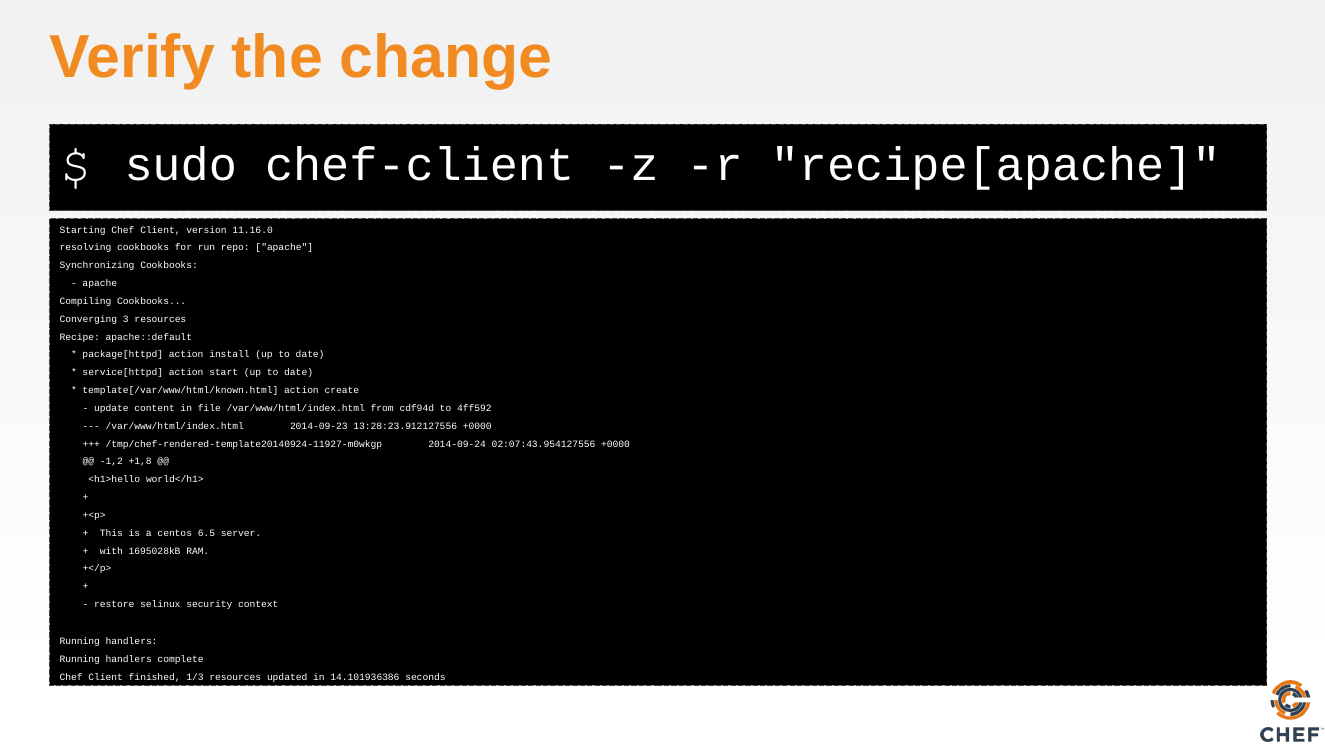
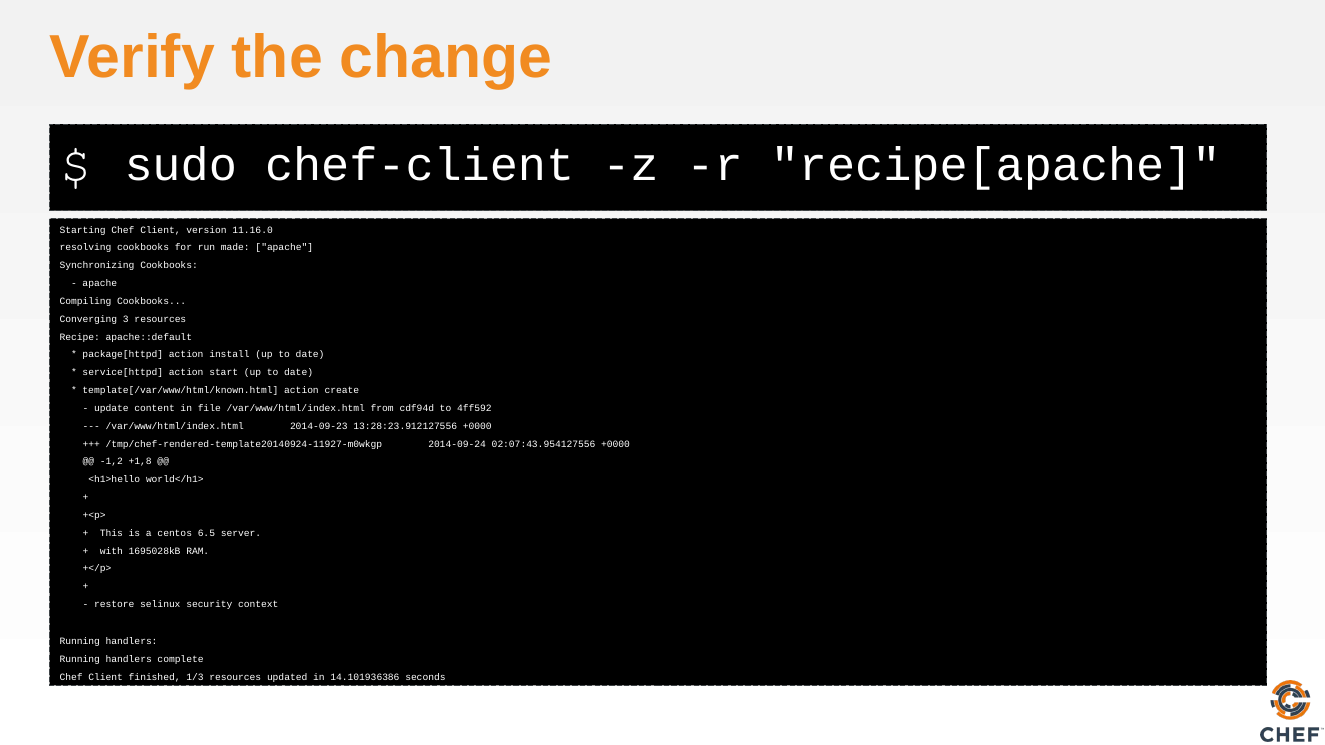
repo: repo -> made (235, 248)
